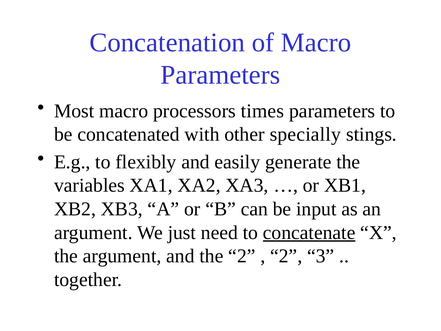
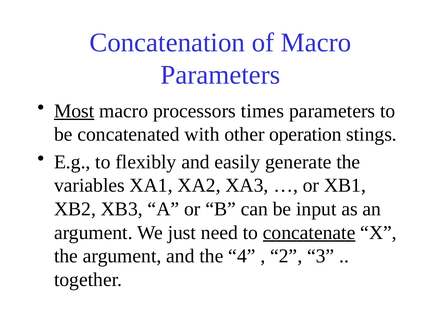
Most underline: none -> present (74, 111)
specially: specially -> operation (306, 134)
the 2: 2 -> 4 (242, 256)
